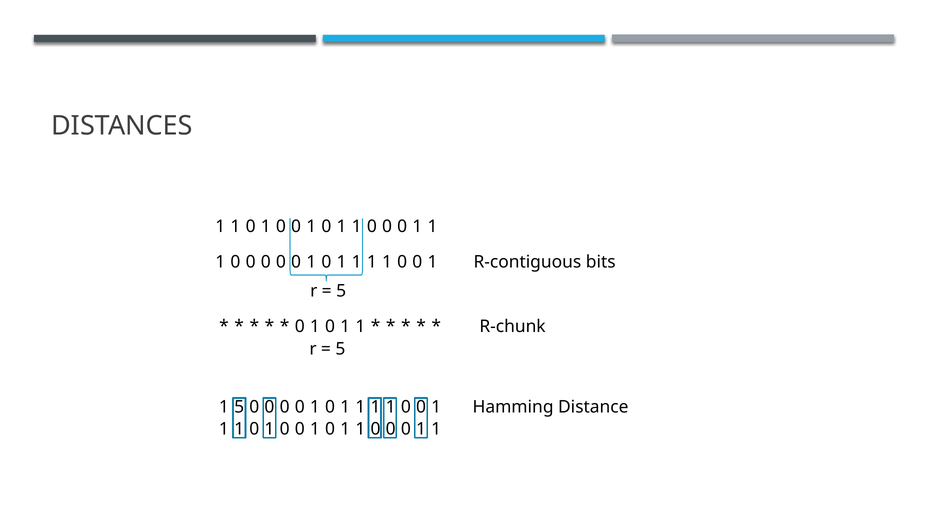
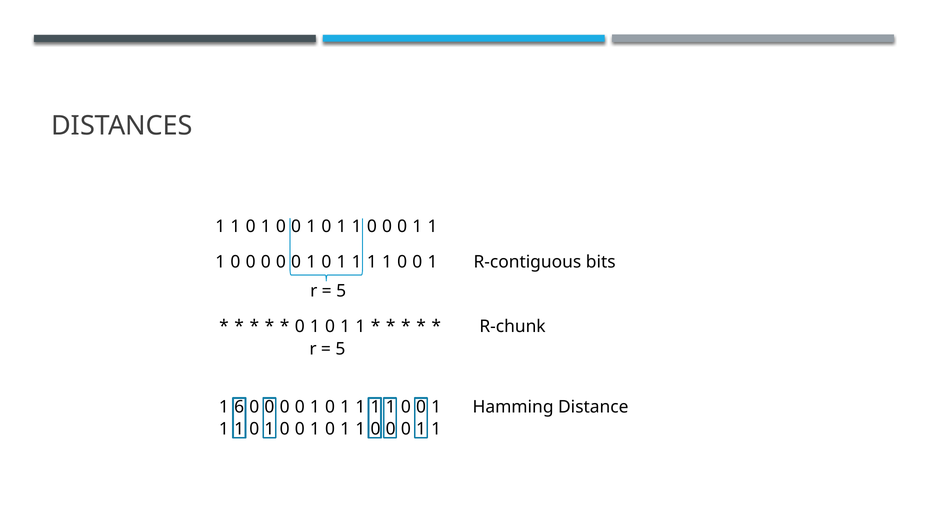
1 5: 5 -> 6 (239, 407)
